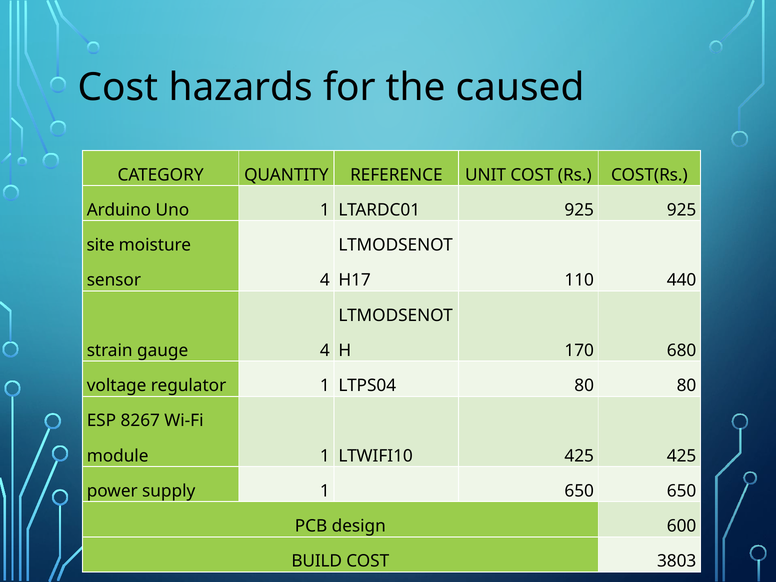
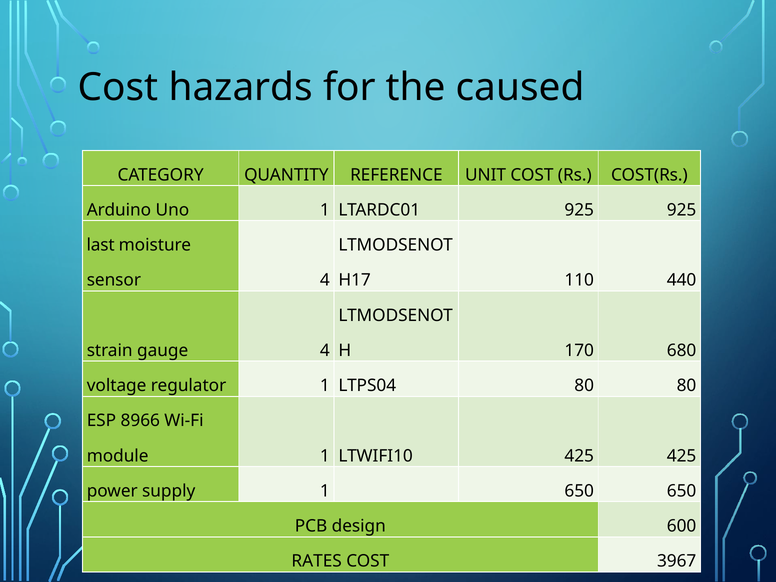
site: site -> last (101, 245)
8267: 8267 -> 8966 (140, 421)
BUILD: BUILD -> RATES (317, 561)
3803: 3803 -> 3967 (677, 561)
